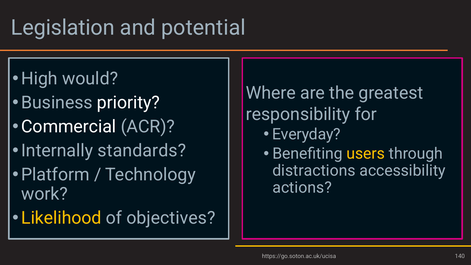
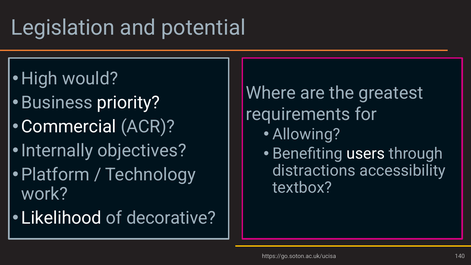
responsibility: responsibility -> requirements (298, 114)
Everyday: Everyday -> Allowing (306, 134)
standards: standards -> objectives (142, 151)
users colour: yellow -> white (366, 154)
actions: actions -> textbox (302, 188)
Likelihood colour: yellow -> white (61, 218)
objectives: objectives -> decorative (171, 218)
